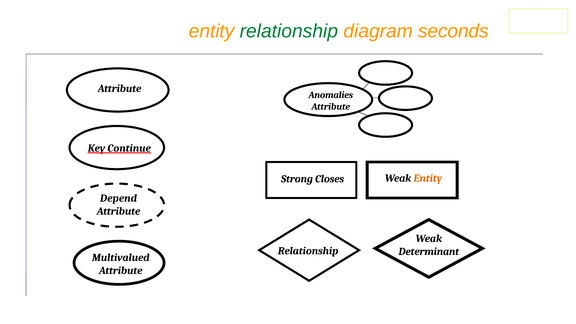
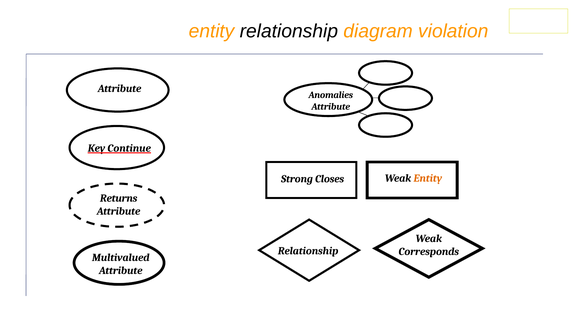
relationship colour: green -> black (289, 31)
seconds: seconds -> violation (453, 31)
Depend: Depend -> Returns (119, 198)
Determinant: Determinant -> Corresponds (429, 252)
